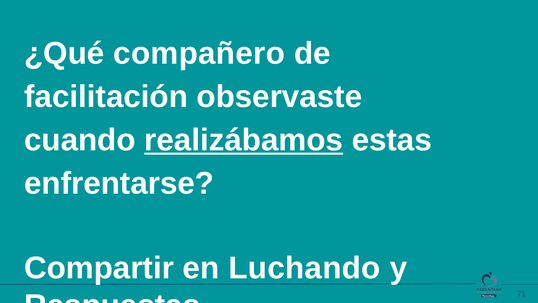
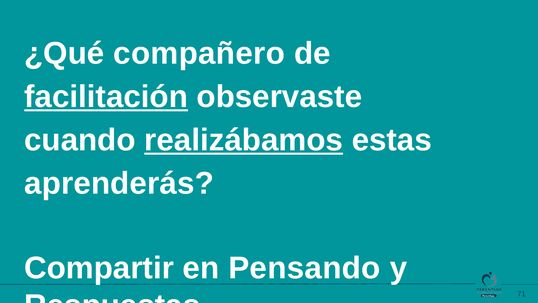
facilitación underline: none -> present (106, 97)
enfrentarse: enfrentarse -> aprenderás (119, 183)
Luchando: Luchando -> Pensando (304, 268)
